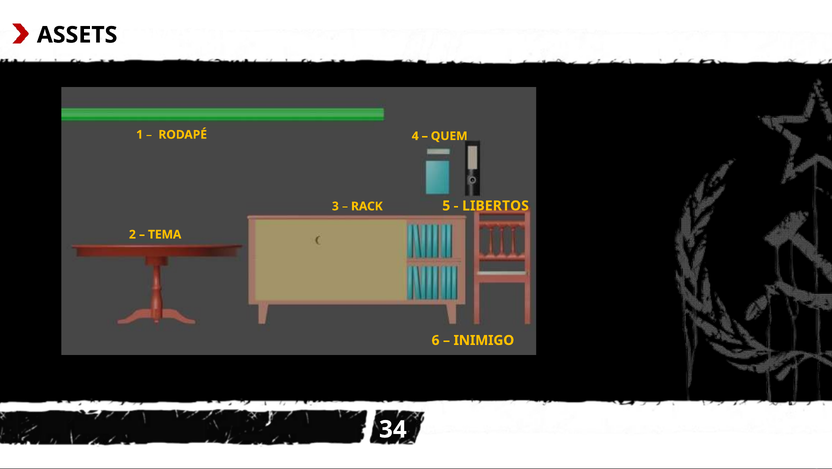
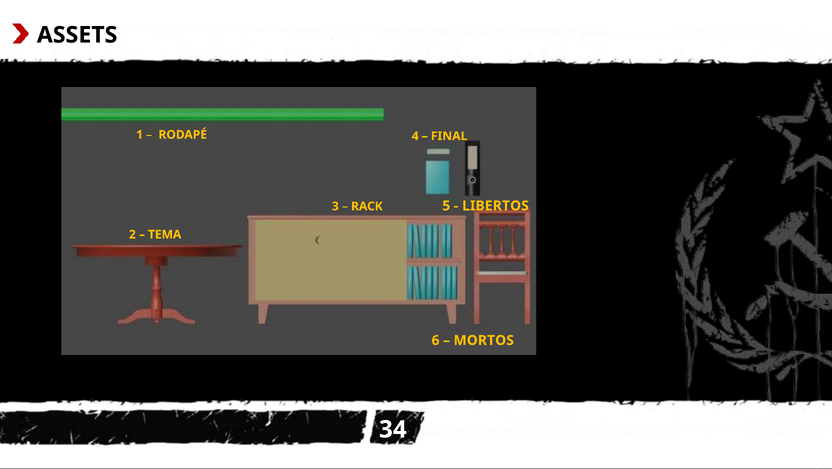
QUEM: QUEM -> FINAL (449, 136)
INIMIGO: INIMIGO -> MORTOS (484, 340)
